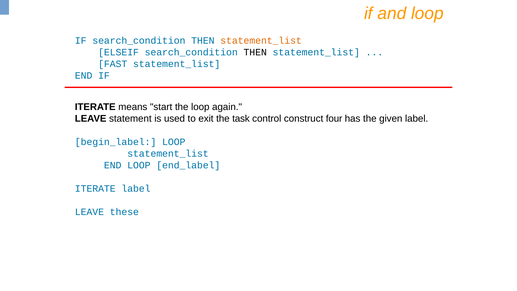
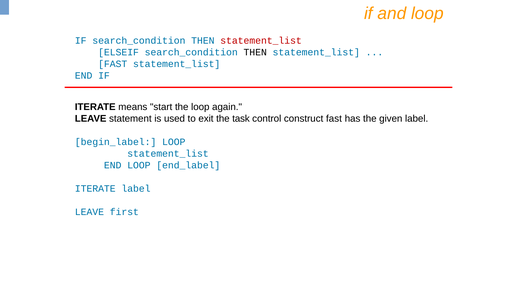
statement_list colour: orange -> red (261, 41)
construct four: four -> fast (334, 119)
these: these -> first (124, 212)
